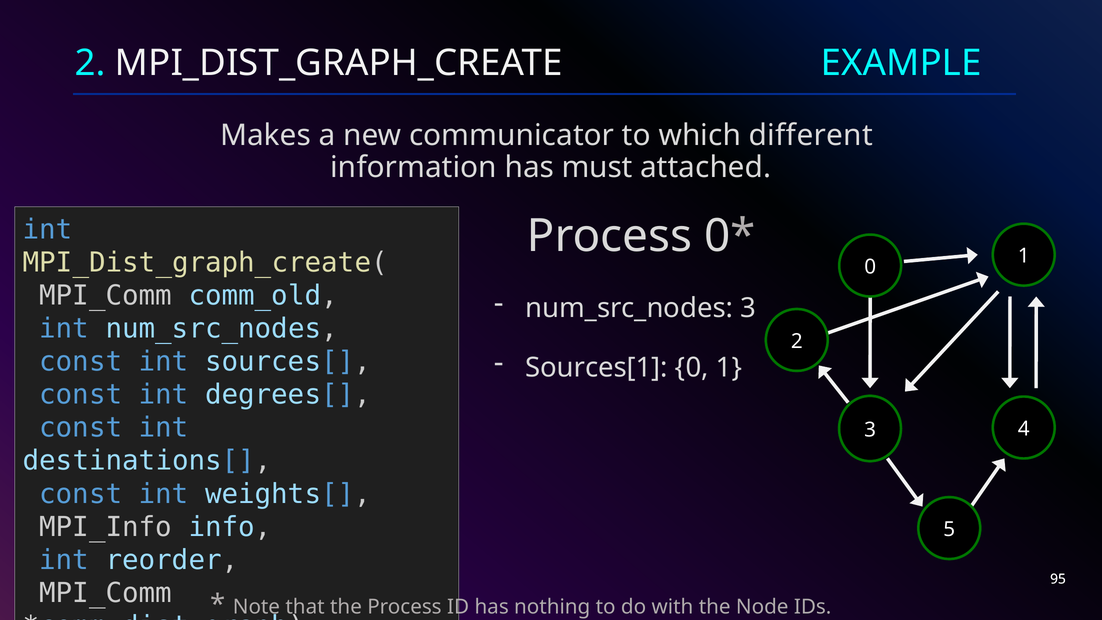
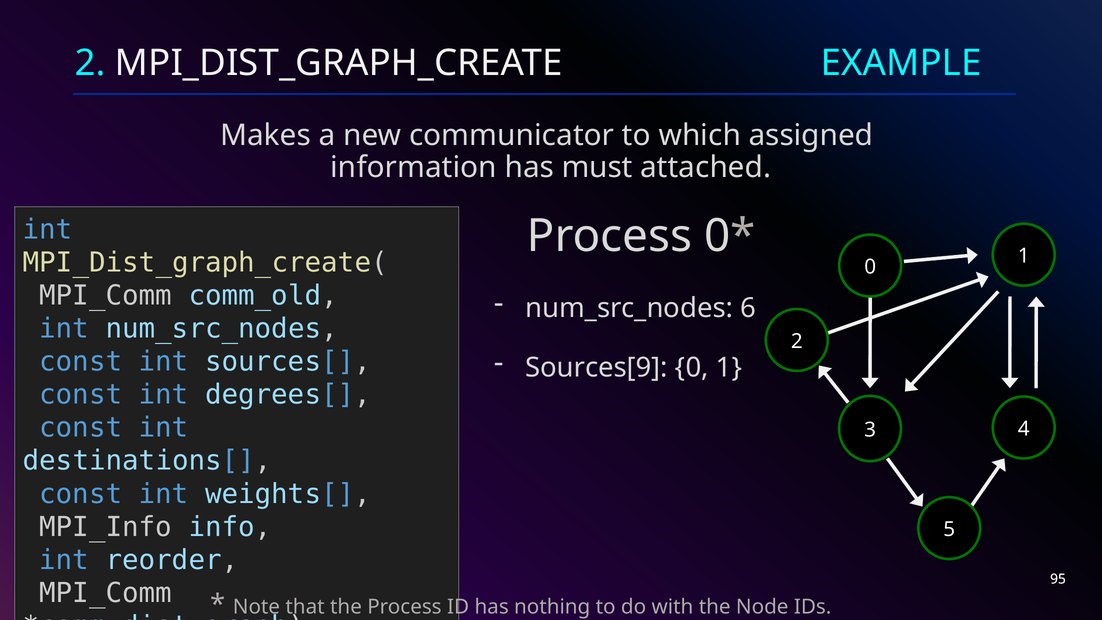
different: different -> assigned (811, 135)
num_src_nodes 3: 3 -> 6 (748, 308)
Sources[1: Sources[1 -> Sources[9 (596, 367)
